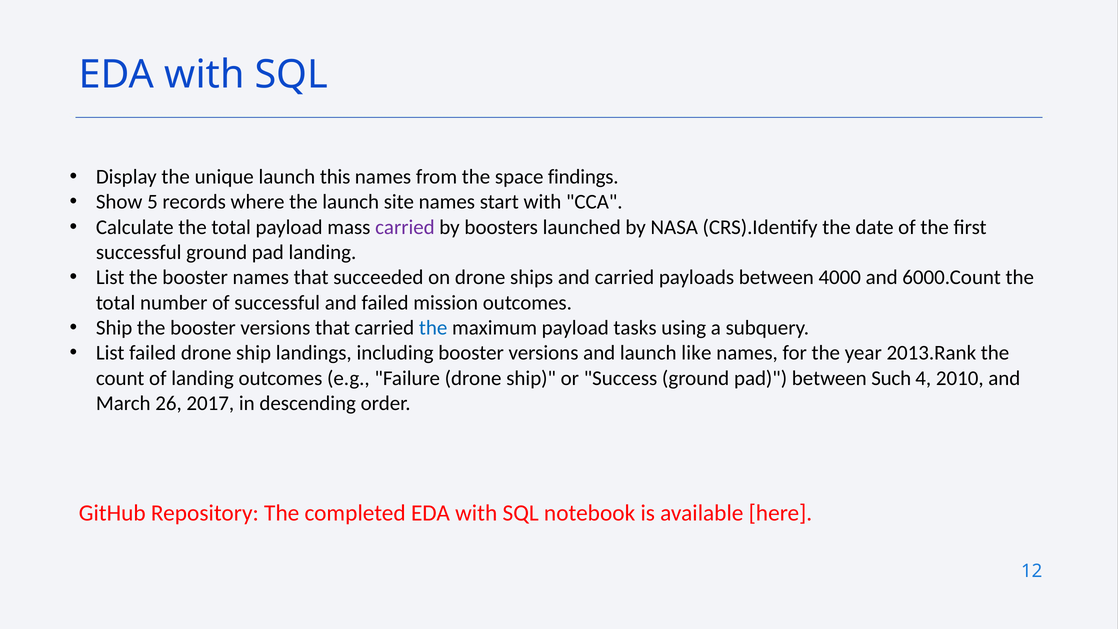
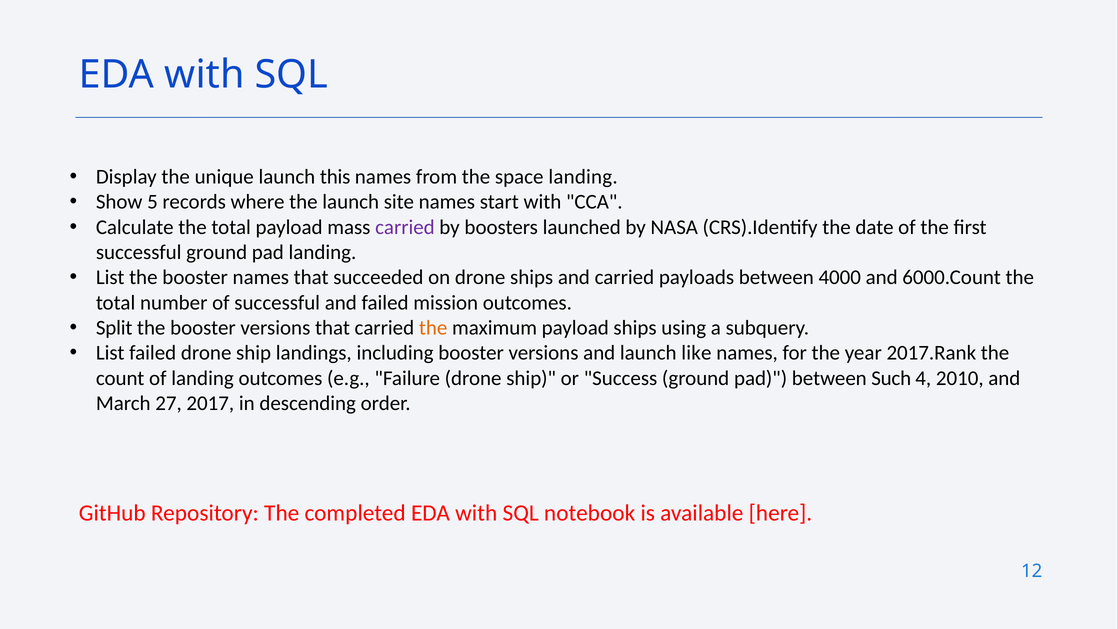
space findings: findings -> landing (583, 177)
Ship: Ship -> Split (114, 328)
the colour: blue -> orange (433, 328)
payload tasks: tasks -> ships (635, 328)
2013.Rank: 2013.Rank -> 2017.Rank (931, 353)
26: 26 -> 27 (169, 403)
